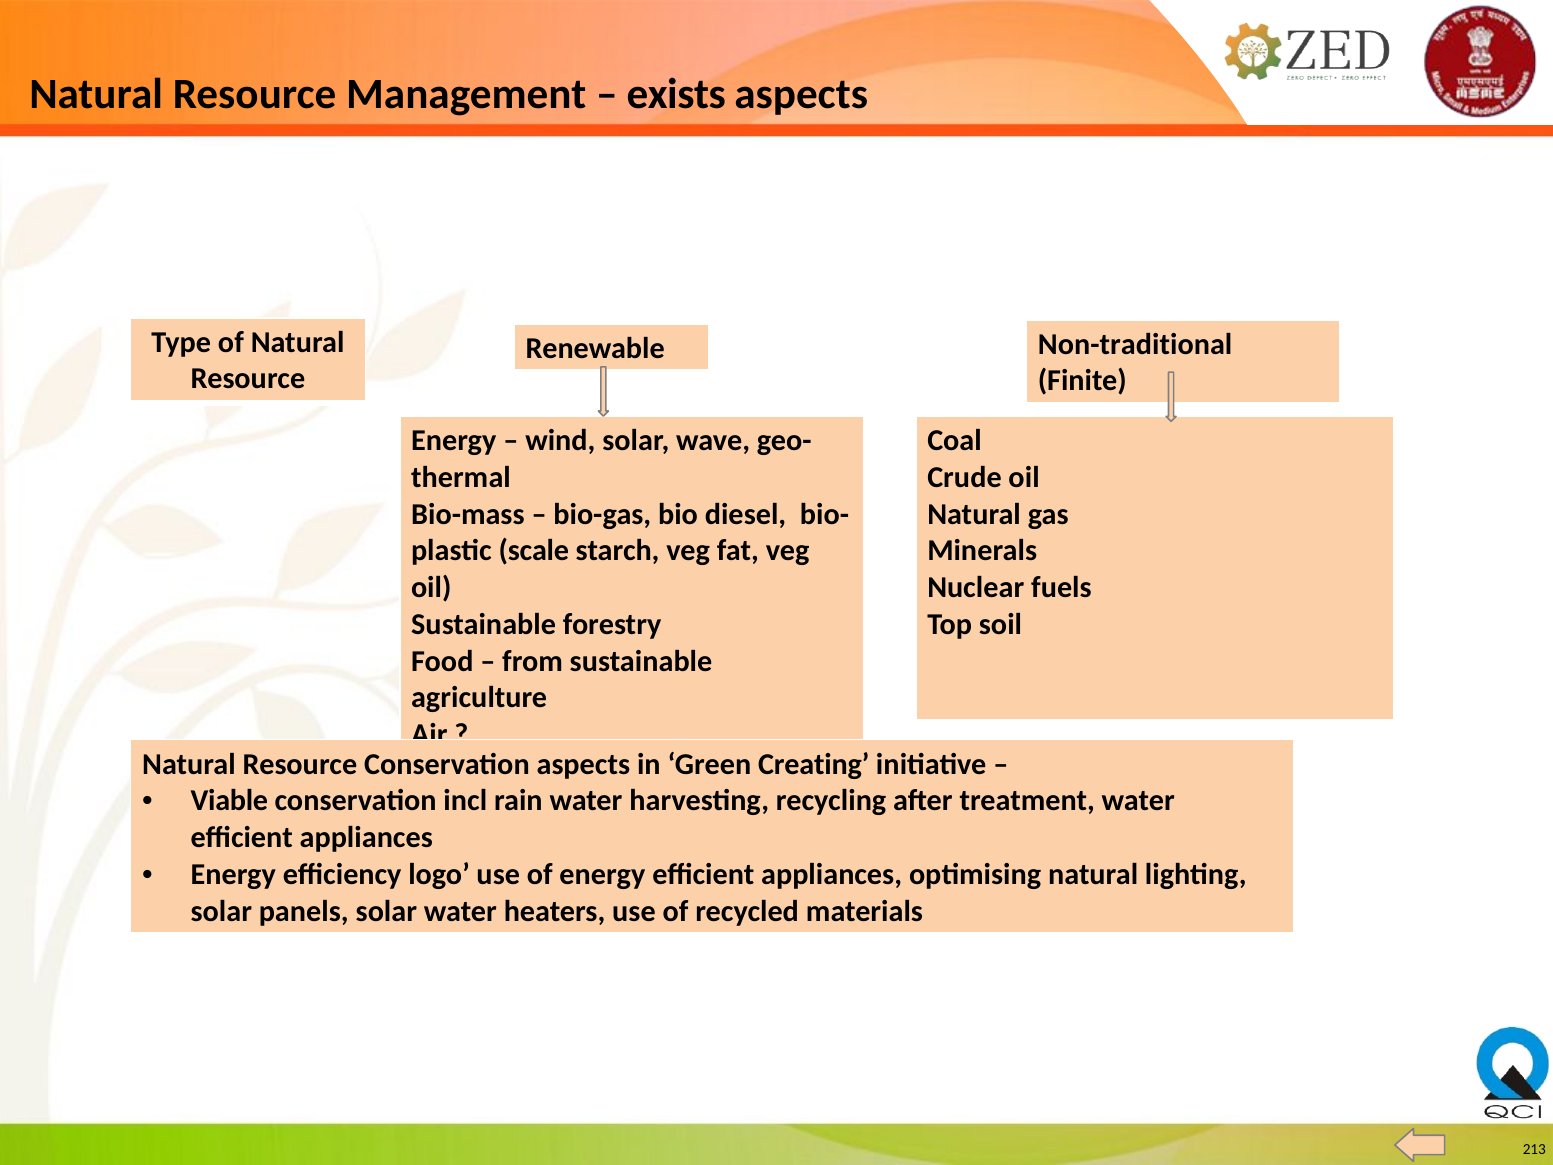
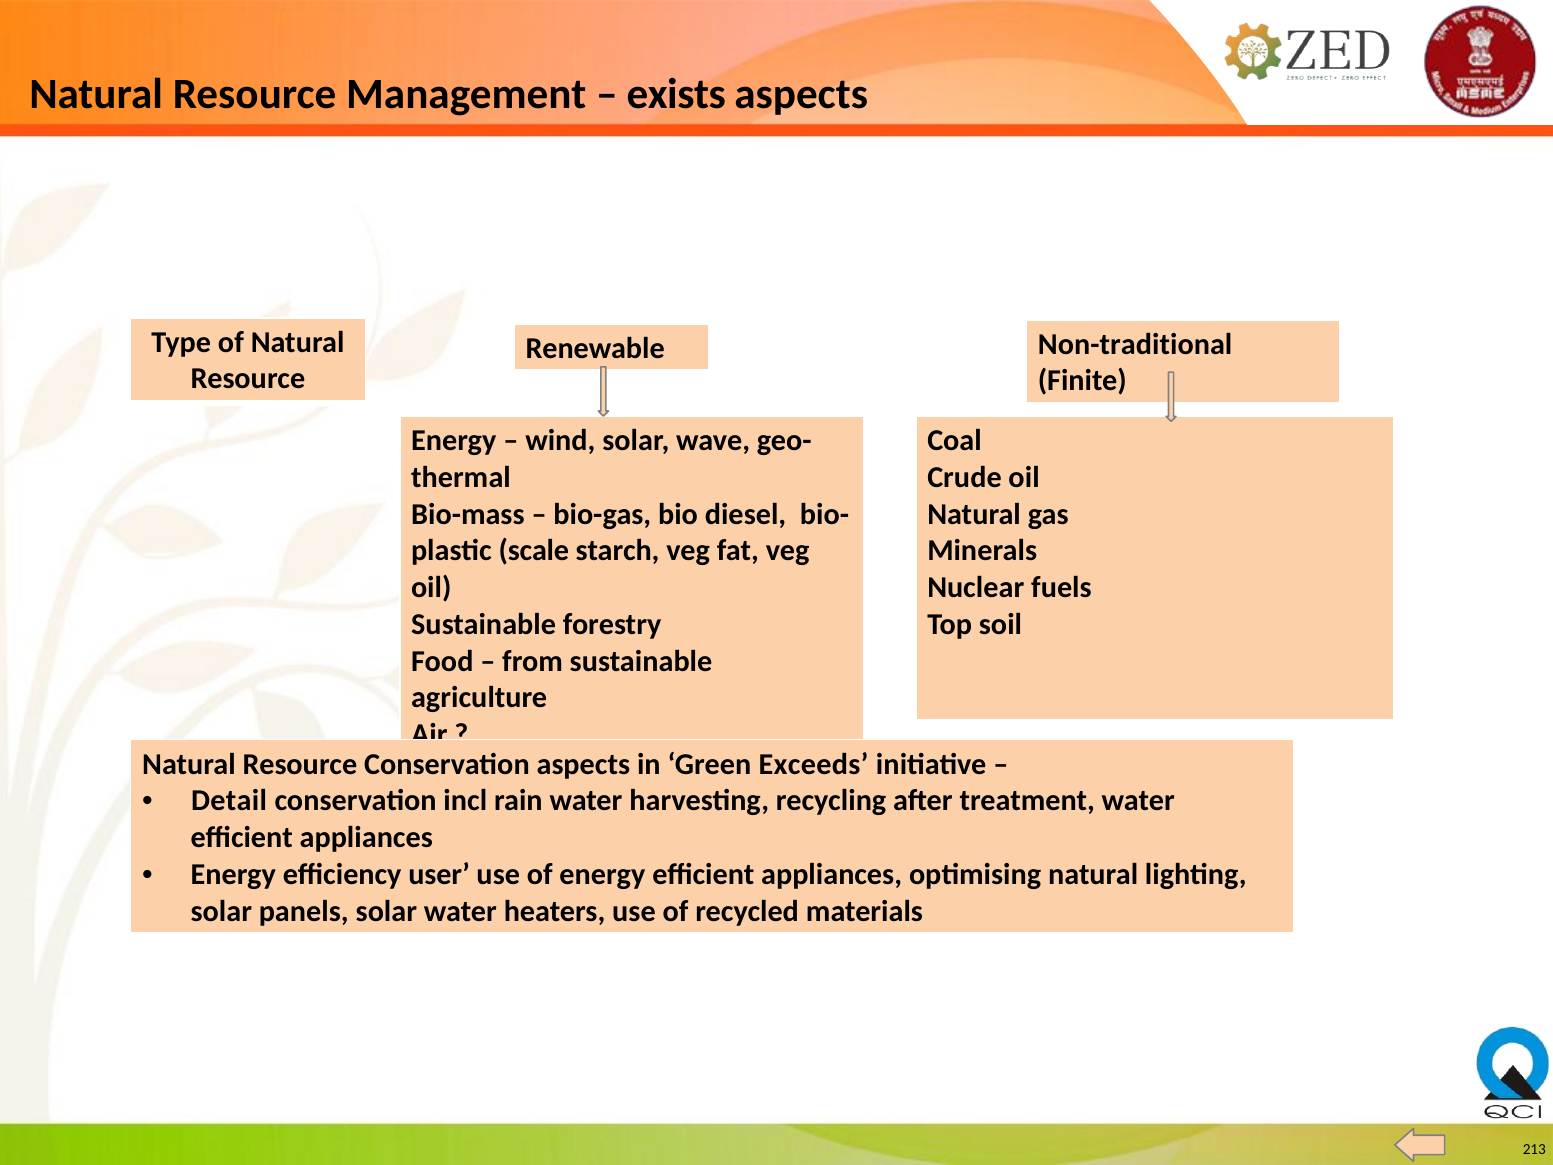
Creating: Creating -> Exceeds (814, 764)
Viable: Viable -> Detail (229, 801)
logo: logo -> user (439, 874)
